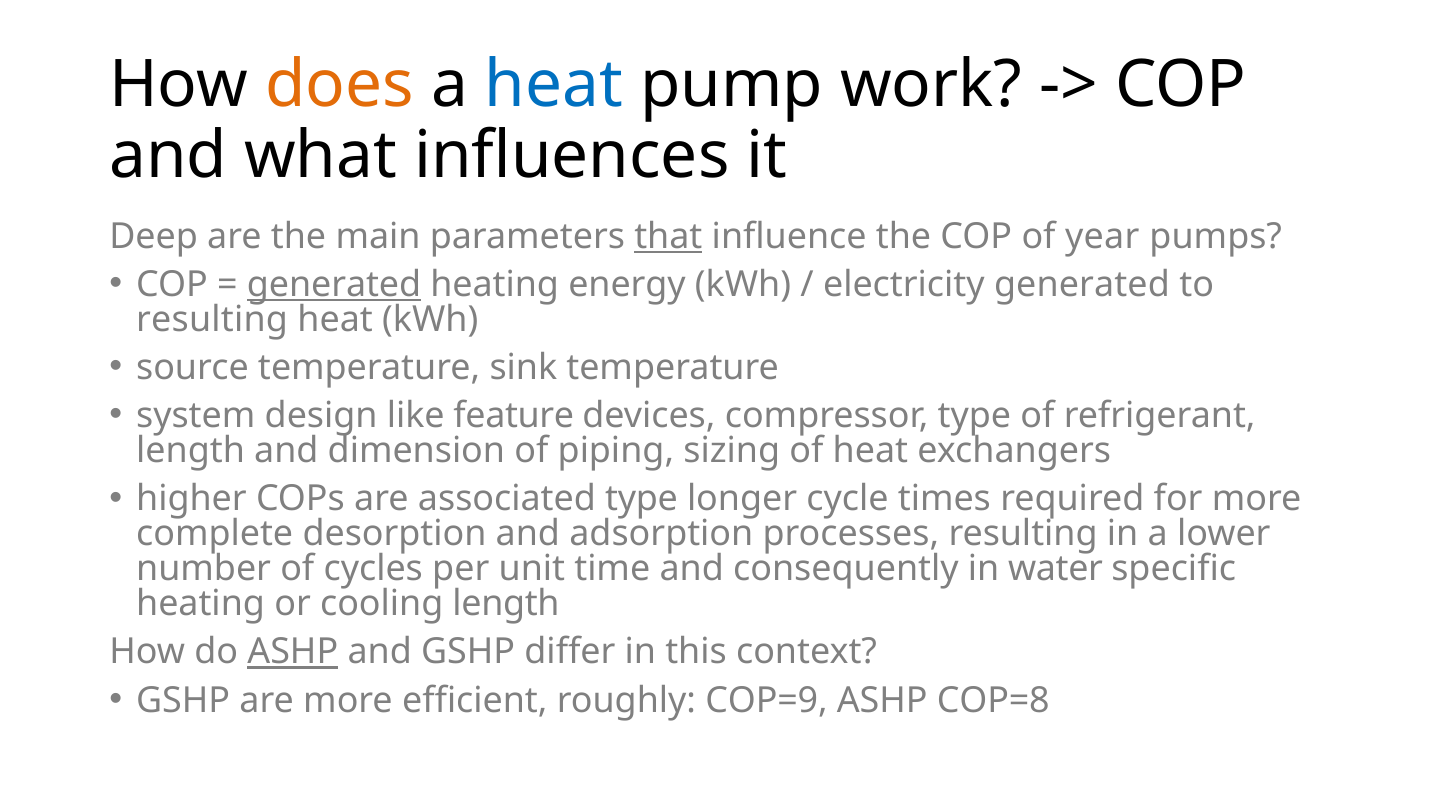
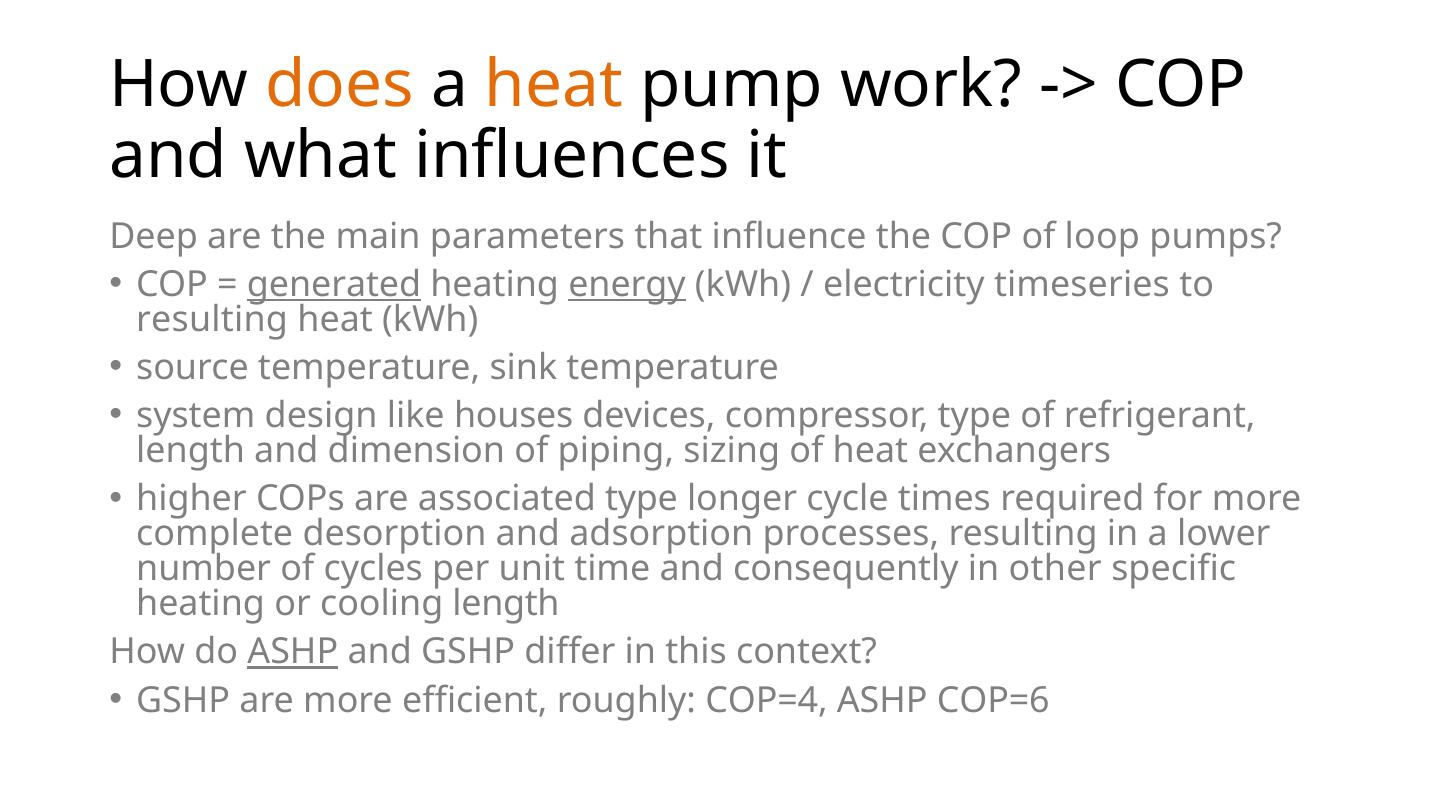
heat colour: blue -> orange (554, 85)
that underline: present -> none (668, 236)
year: year -> loop (1102, 236)
energy underline: none -> present (627, 284)
electricity generated: generated -> timeseries (1082, 284)
feature: feature -> houses (514, 416)
water: water -> other (1055, 569)
COP=9: COP=9 -> COP=4 (767, 700)
COP=8: COP=8 -> COP=6 (993, 700)
